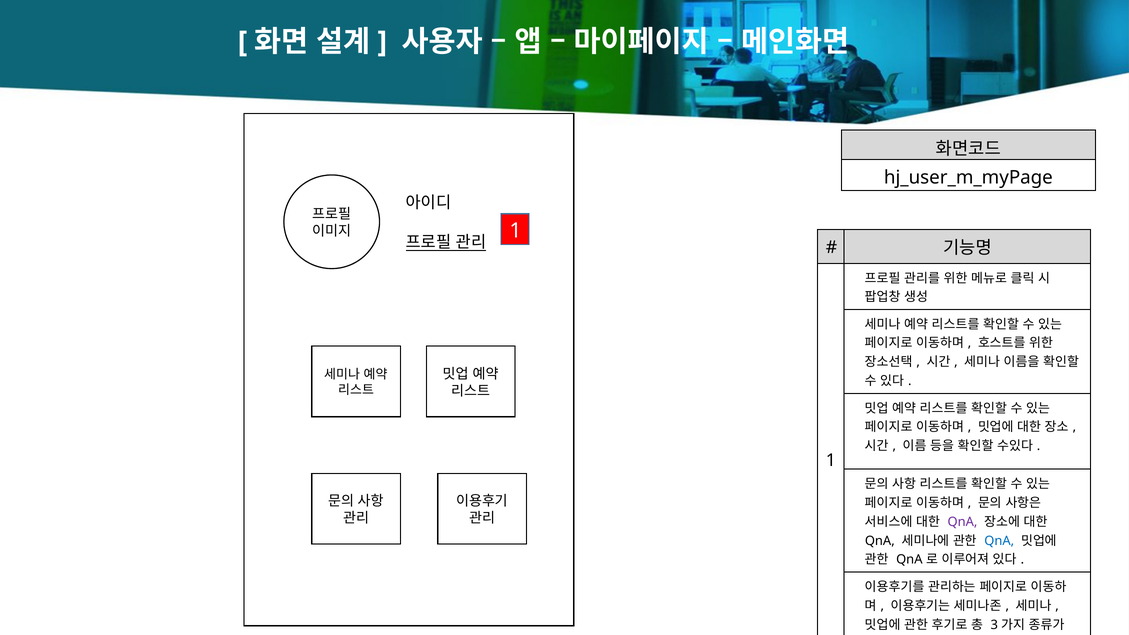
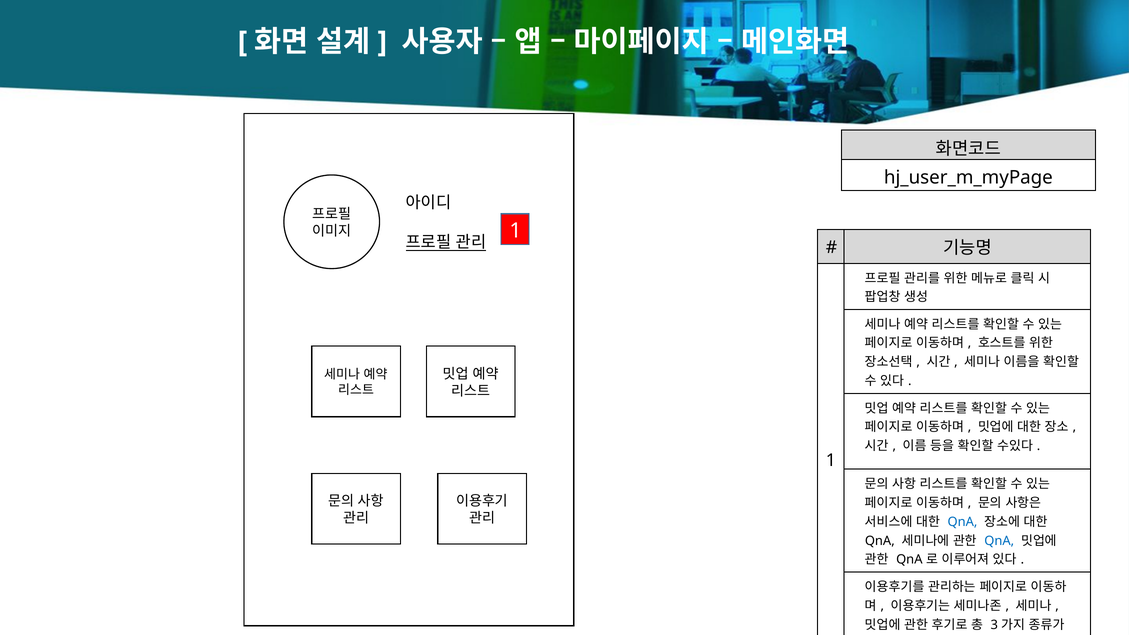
QnA colour: purple -> blue (962, 522)
